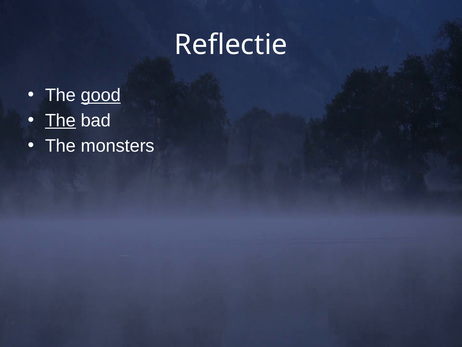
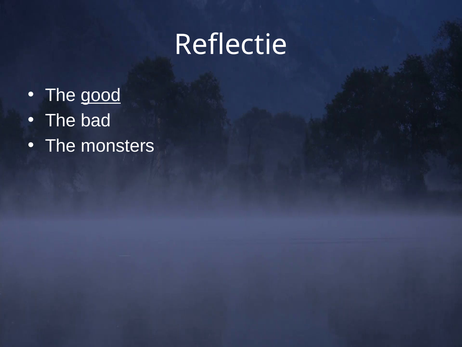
The underline: present -> none (60, 120)
